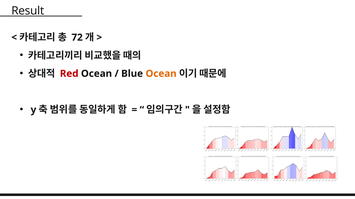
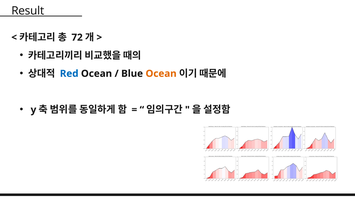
Red colour: red -> blue (69, 74)
